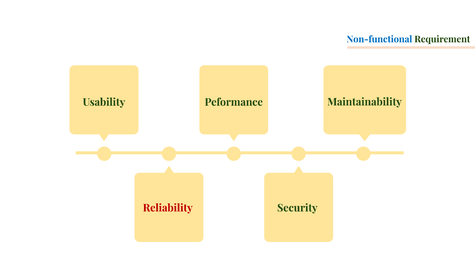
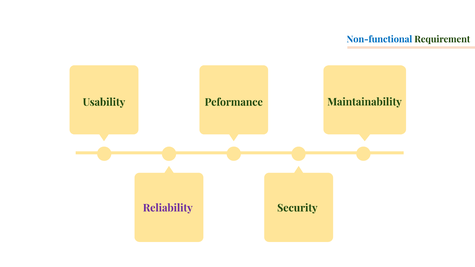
Reliability colour: red -> purple (168, 208)
